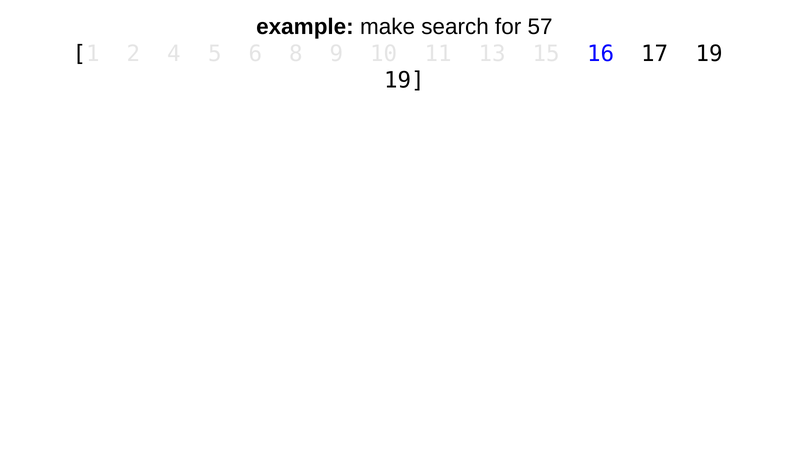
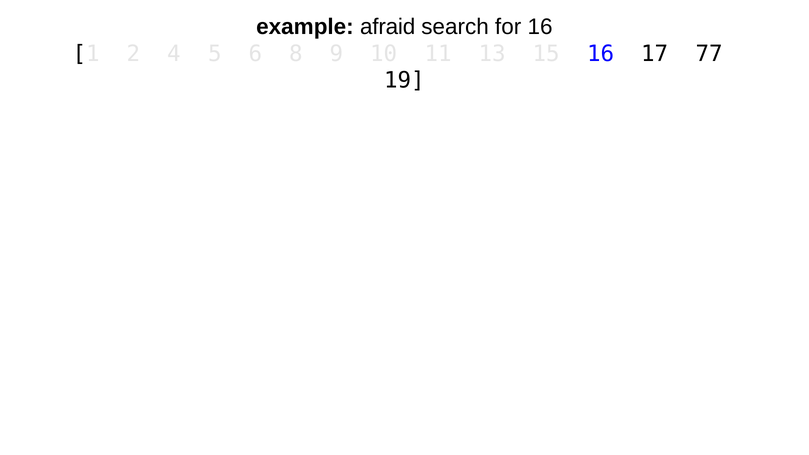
make: make -> afraid (388, 27)
for 57: 57 -> 16 (540, 27)
17 19: 19 -> 77 (709, 54)
